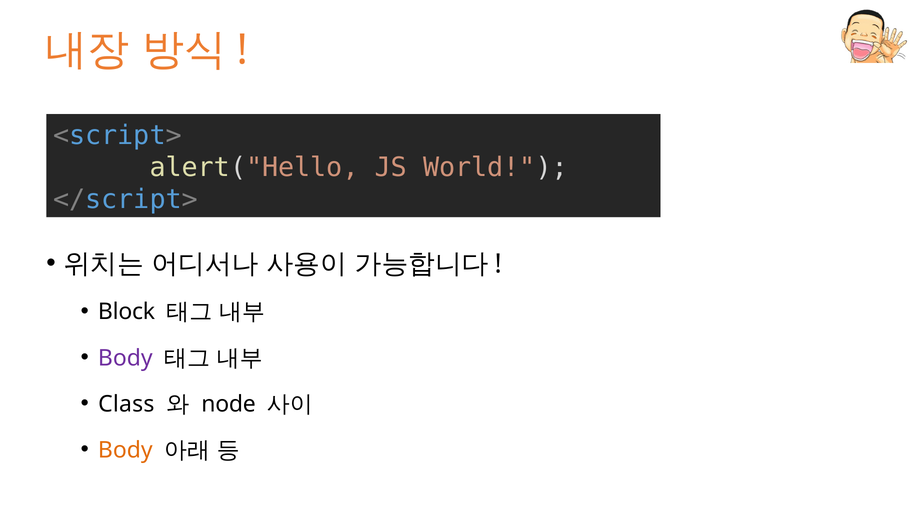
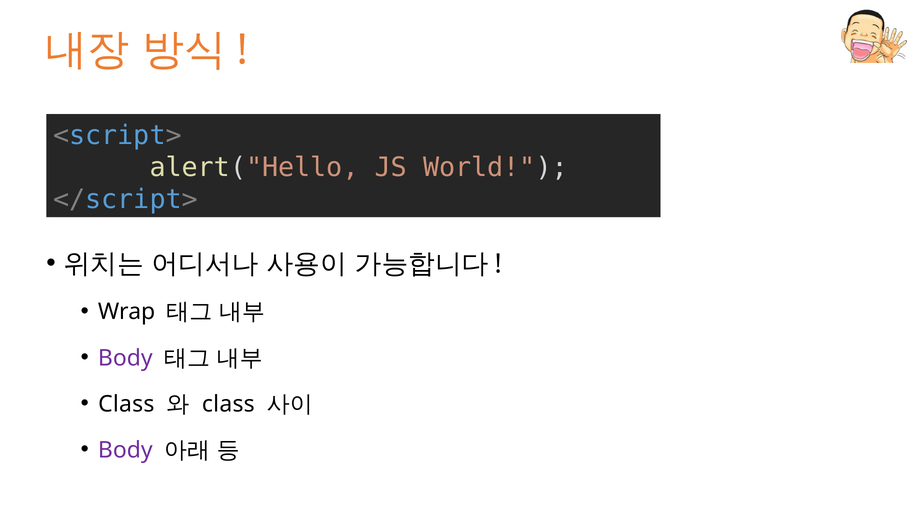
Block: Block -> Wrap (127, 312)
node: node -> class (228, 404)
Body colour: orange -> purple (125, 450)
